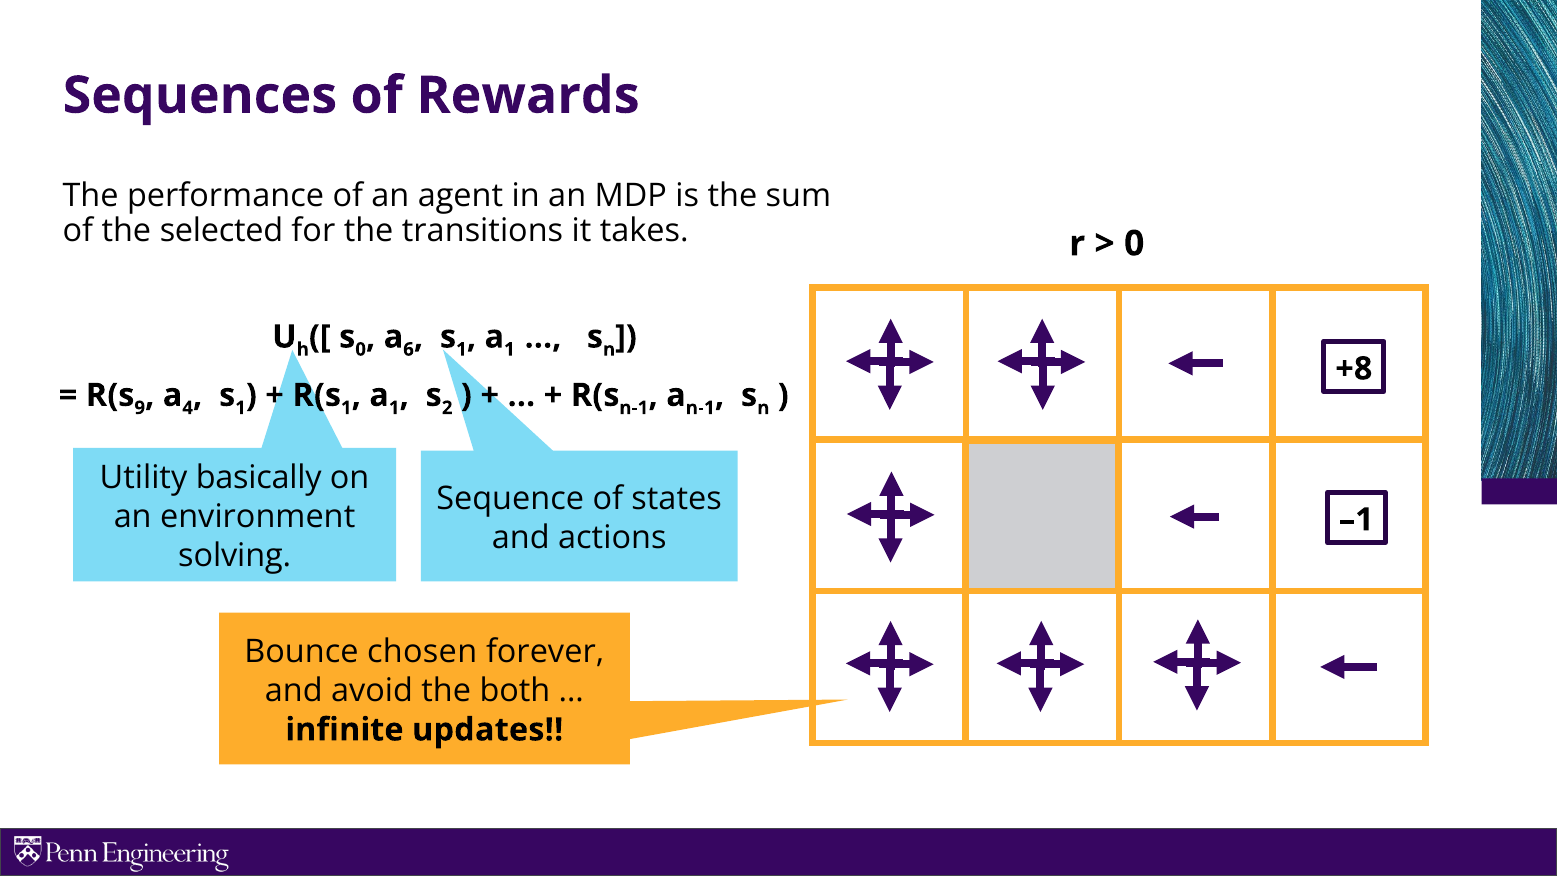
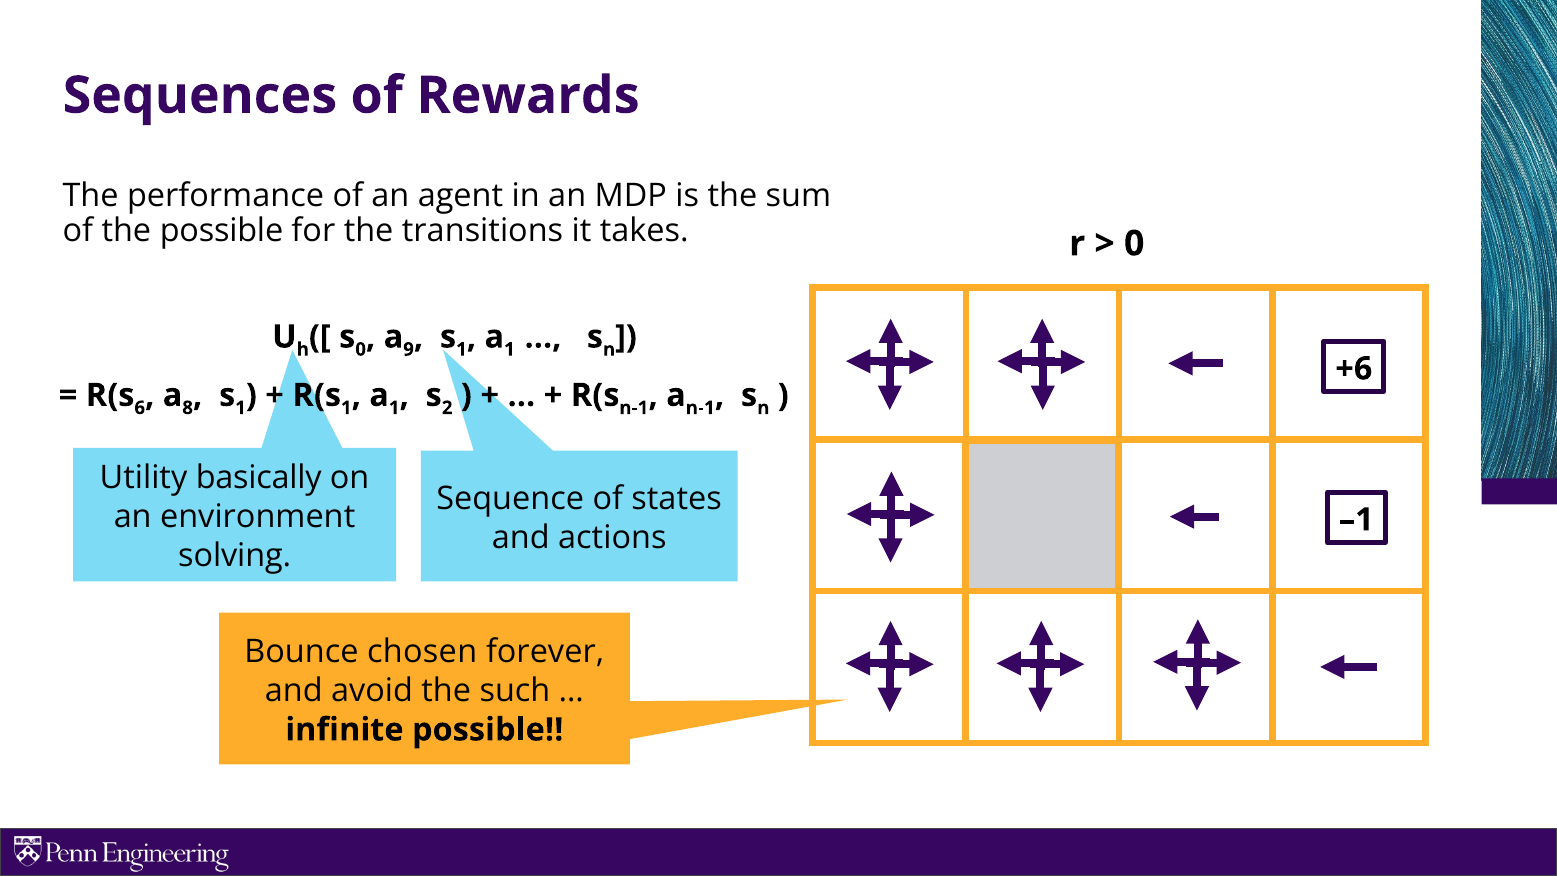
the selected: selected -> possible (222, 230)
6: 6 -> 9 (409, 349)
+8: +8 -> +6 (1354, 369)
9: 9 -> 6 (140, 408)
4: 4 -> 8 (188, 408)
both: both -> such (515, 691)
infinite updates: updates -> possible (488, 730)
